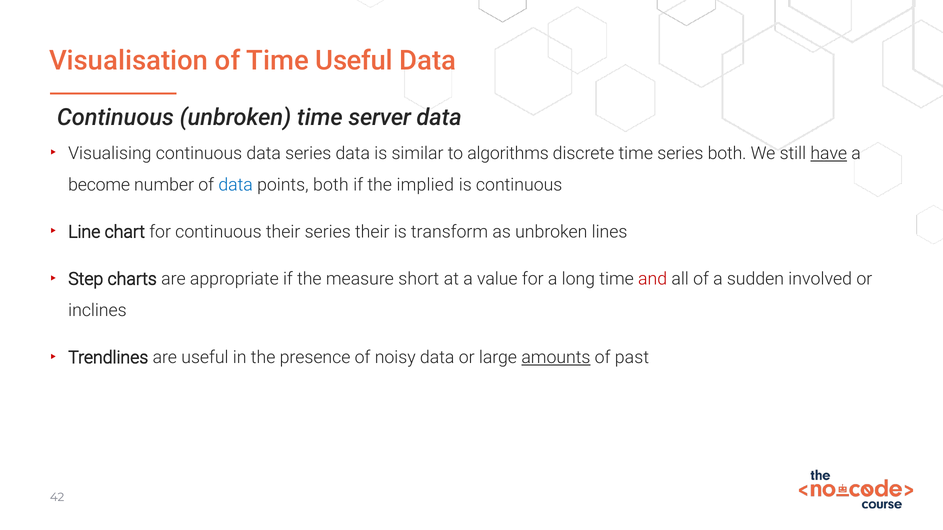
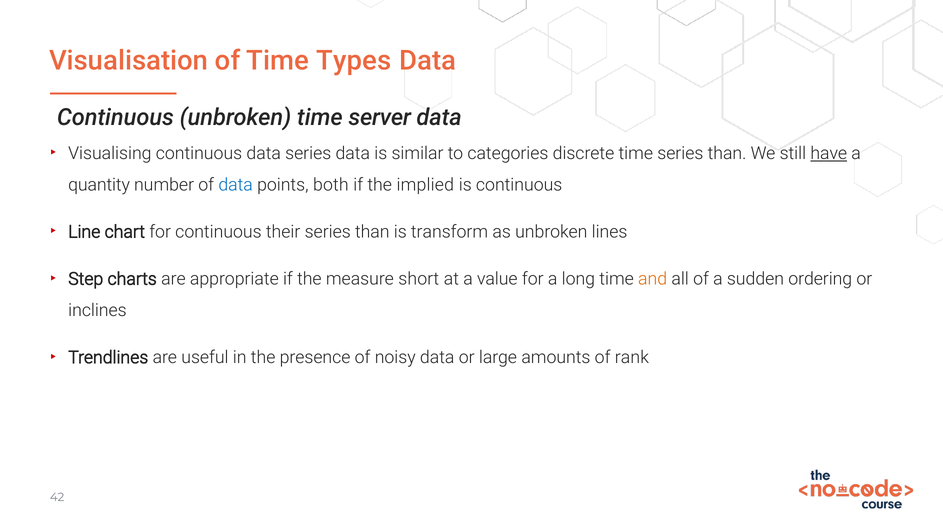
Time Useful: Useful -> Types (354, 61)
algorithms: algorithms -> categories (508, 153)
time series both: both -> than (727, 153)
become: become -> quantity (99, 185)
their: their -> than (372, 232)
and colour: red -> orange (653, 279)
involved: involved -> ordering (820, 279)
amounts underline: present -> none (556, 358)
past: past -> rank (632, 358)
